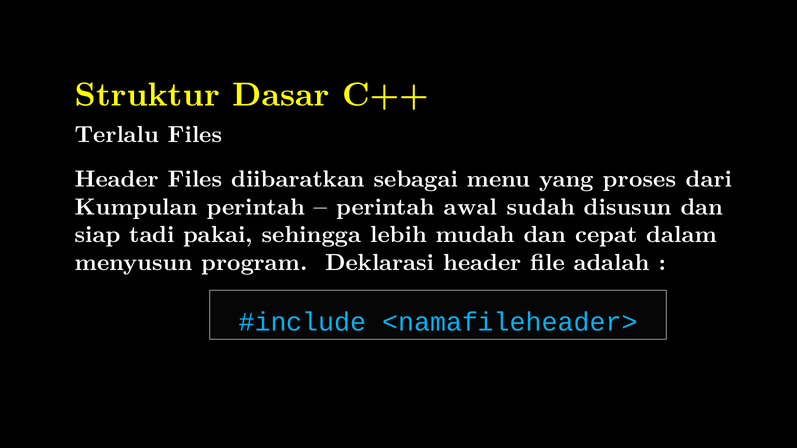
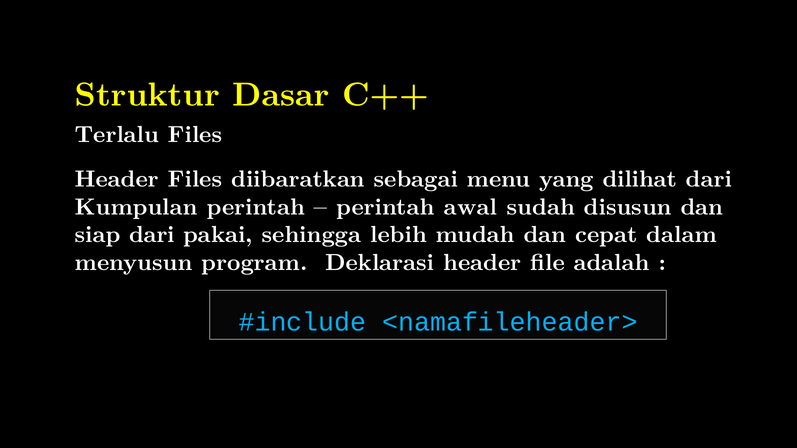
proses: proses -> dilihat (640, 179)
siap tadi: tadi -> dari (152, 235)
